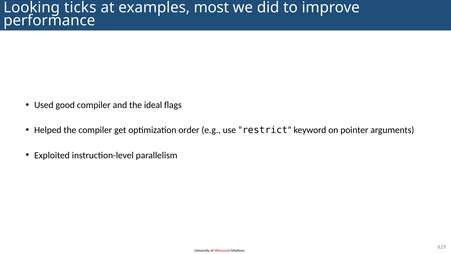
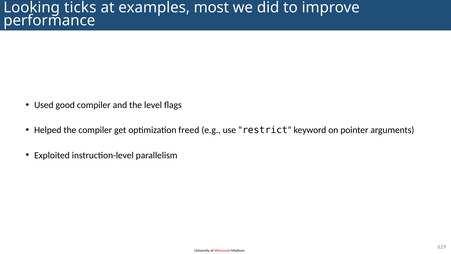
ideal: ideal -> level (153, 105)
order: order -> freed (189, 130)
